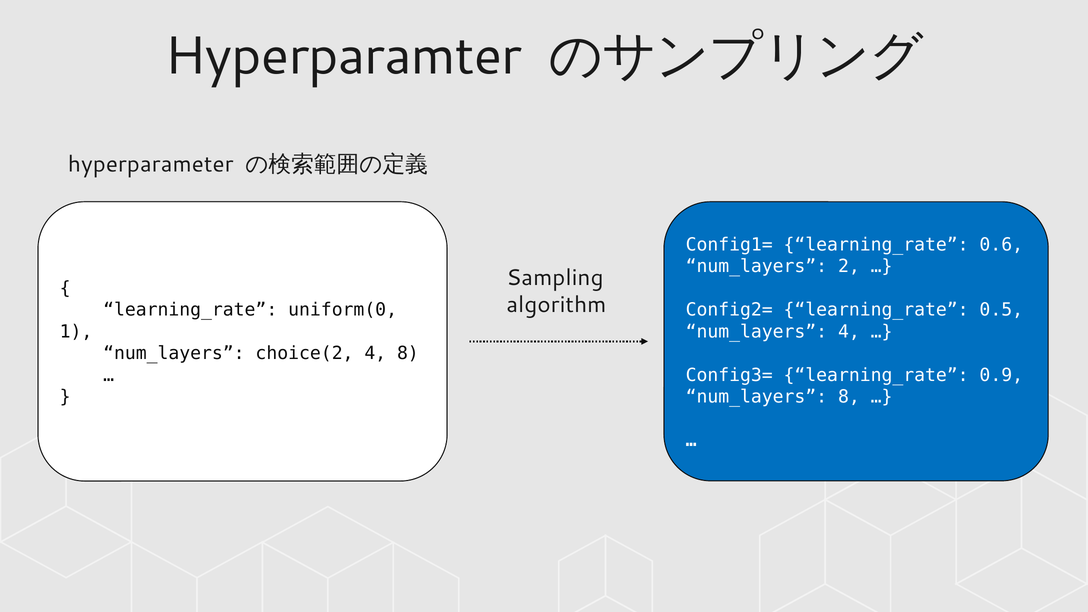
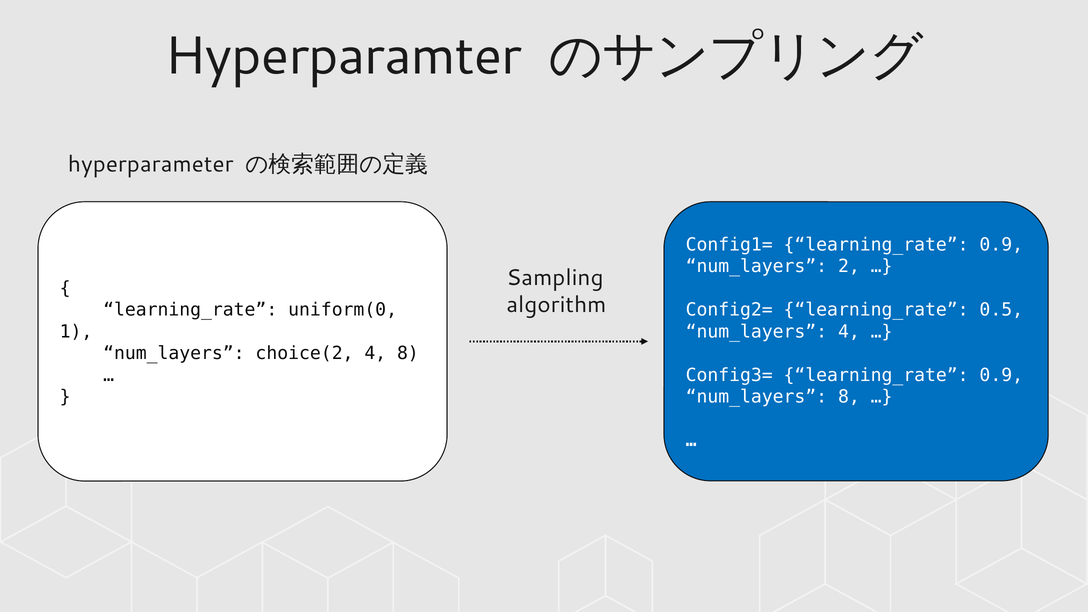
Config1= learning_rate 0.6: 0.6 -> 0.9 (1001, 245)
